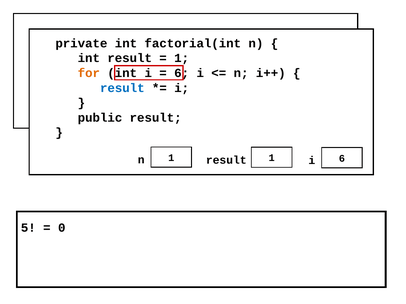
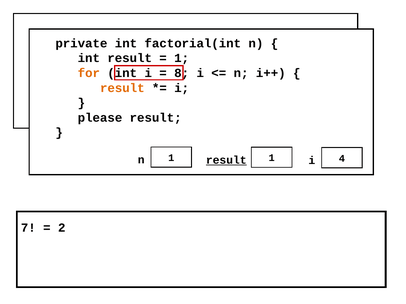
6: 6 -> 8 (182, 73)
result colour: blue -> orange (122, 88)
public: public -> please (100, 118)
n 6: 6 -> 4 (342, 159)
result underline: none -> present (226, 160)
5: 5 -> 7 (28, 228)
0: 0 -> 2 (62, 228)
